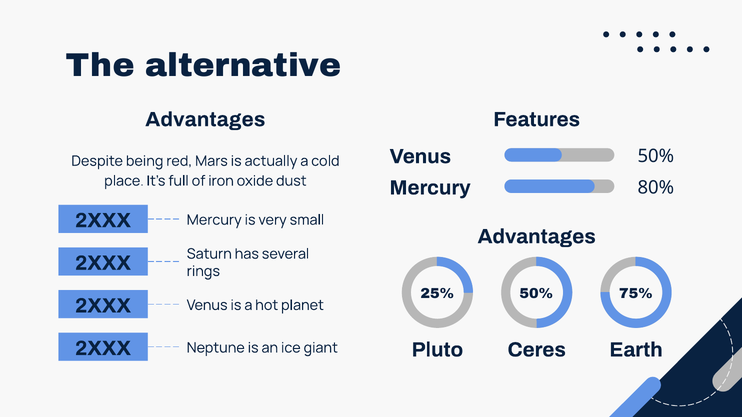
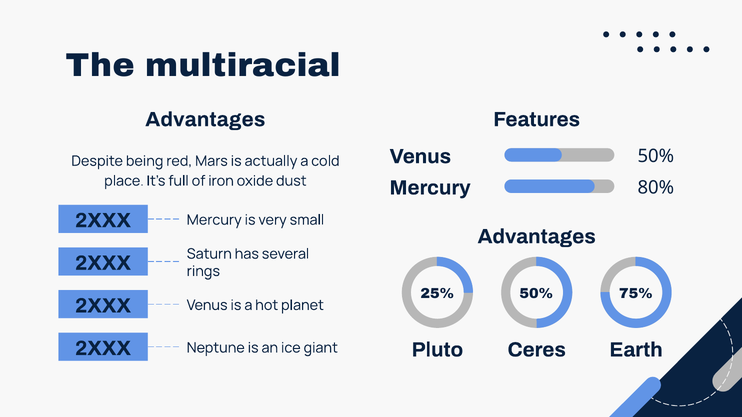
alternative: alternative -> multiracial (243, 66)
